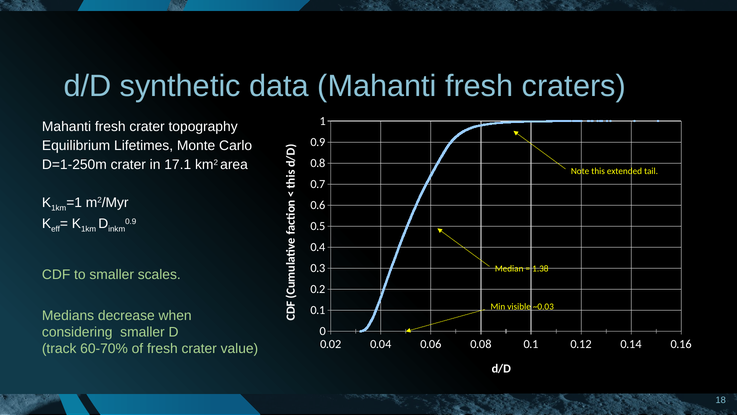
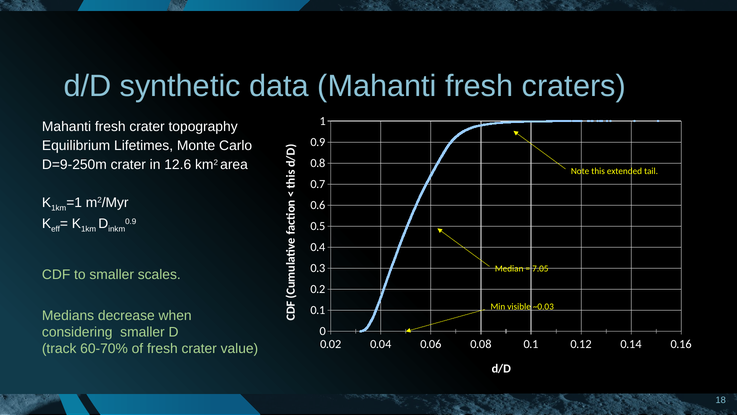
D=1-250m: D=1-250m -> D=9-250m (74, 165)
17.1: 17.1 -> 12.6 (178, 165)
1.38: 1.38 -> 7.05 (540, 268)
